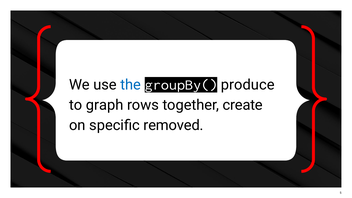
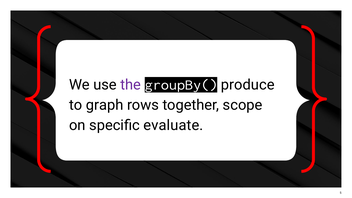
the colour: blue -> purple (131, 85)
create: create -> scope (243, 105)
removed: removed -> evaluate (173, 125)
